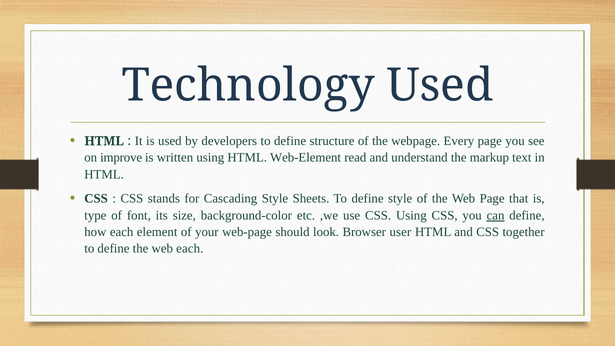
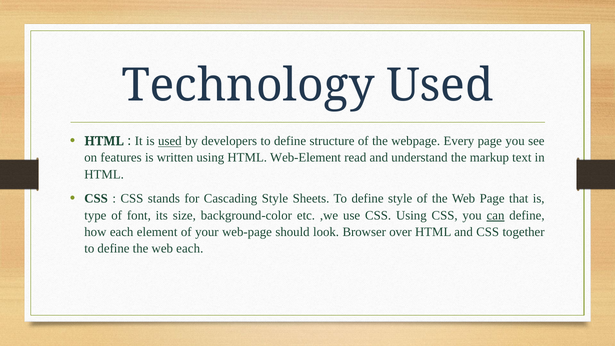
used underline: none -> present (170, 141)
improve: improve -> features (121, 158)
user: user -> over (401, 232)
